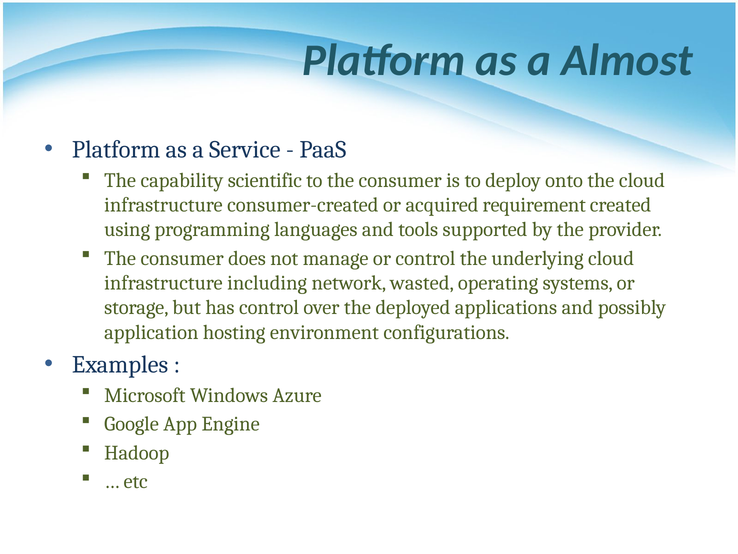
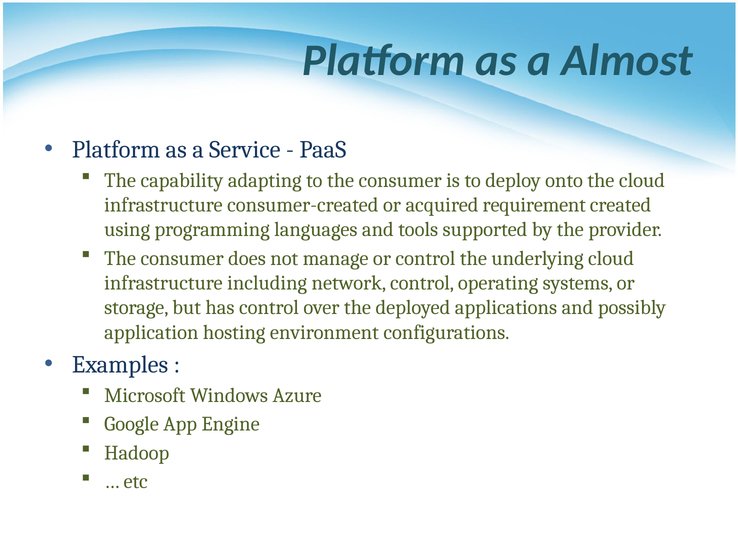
scientific: scientific -> adapting (265, 180)
network wasted: wasted -> control (422, 283)
